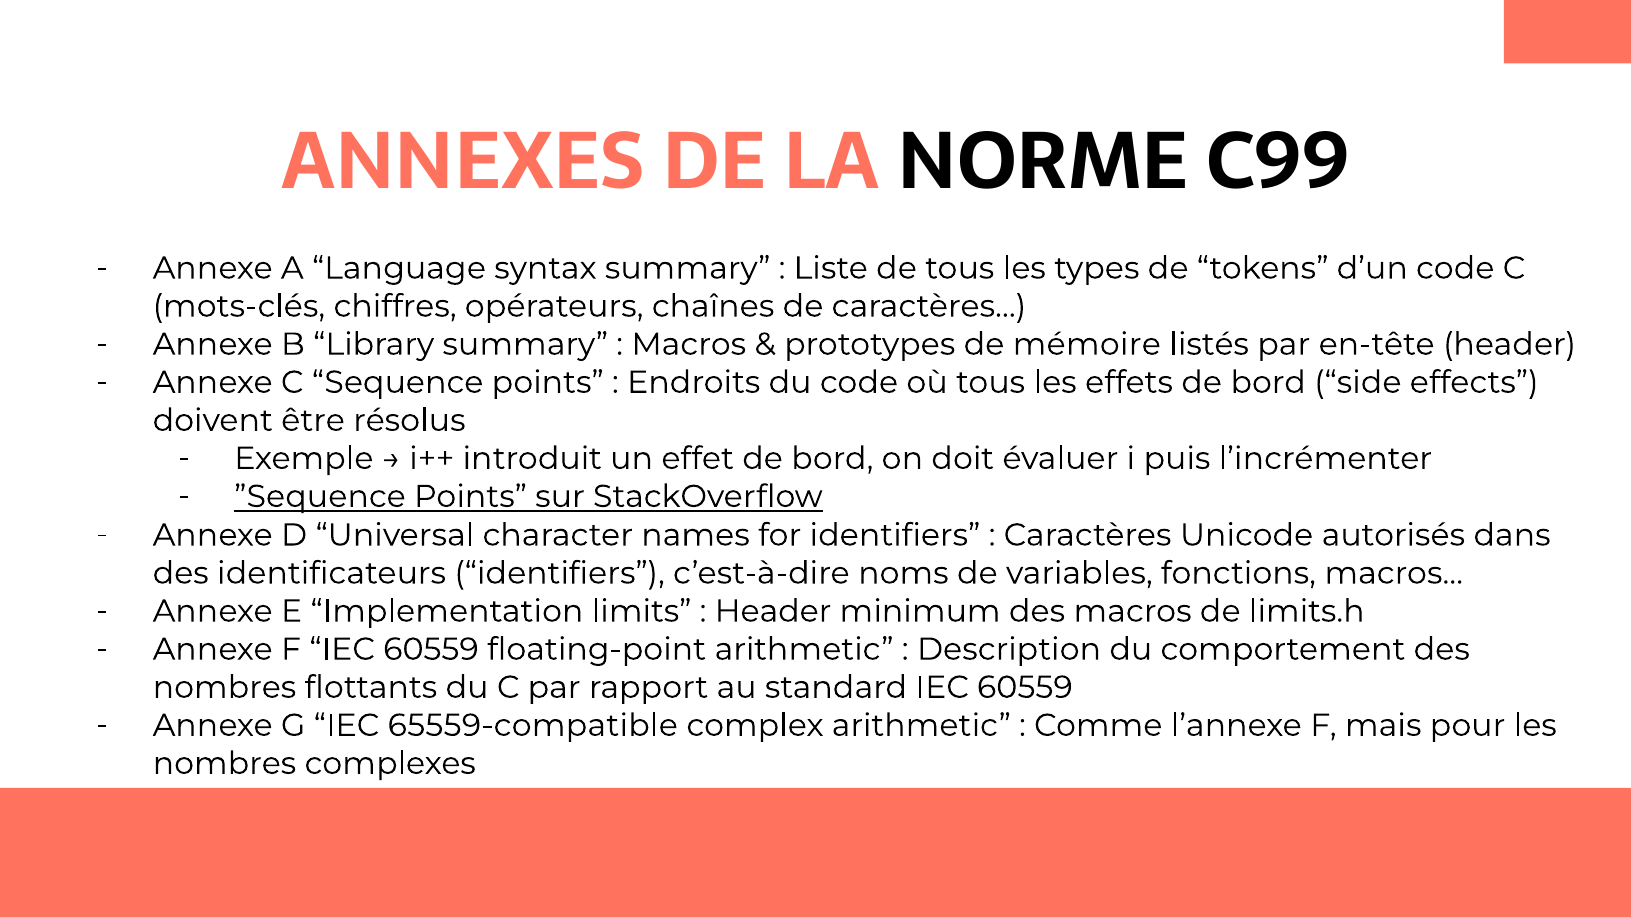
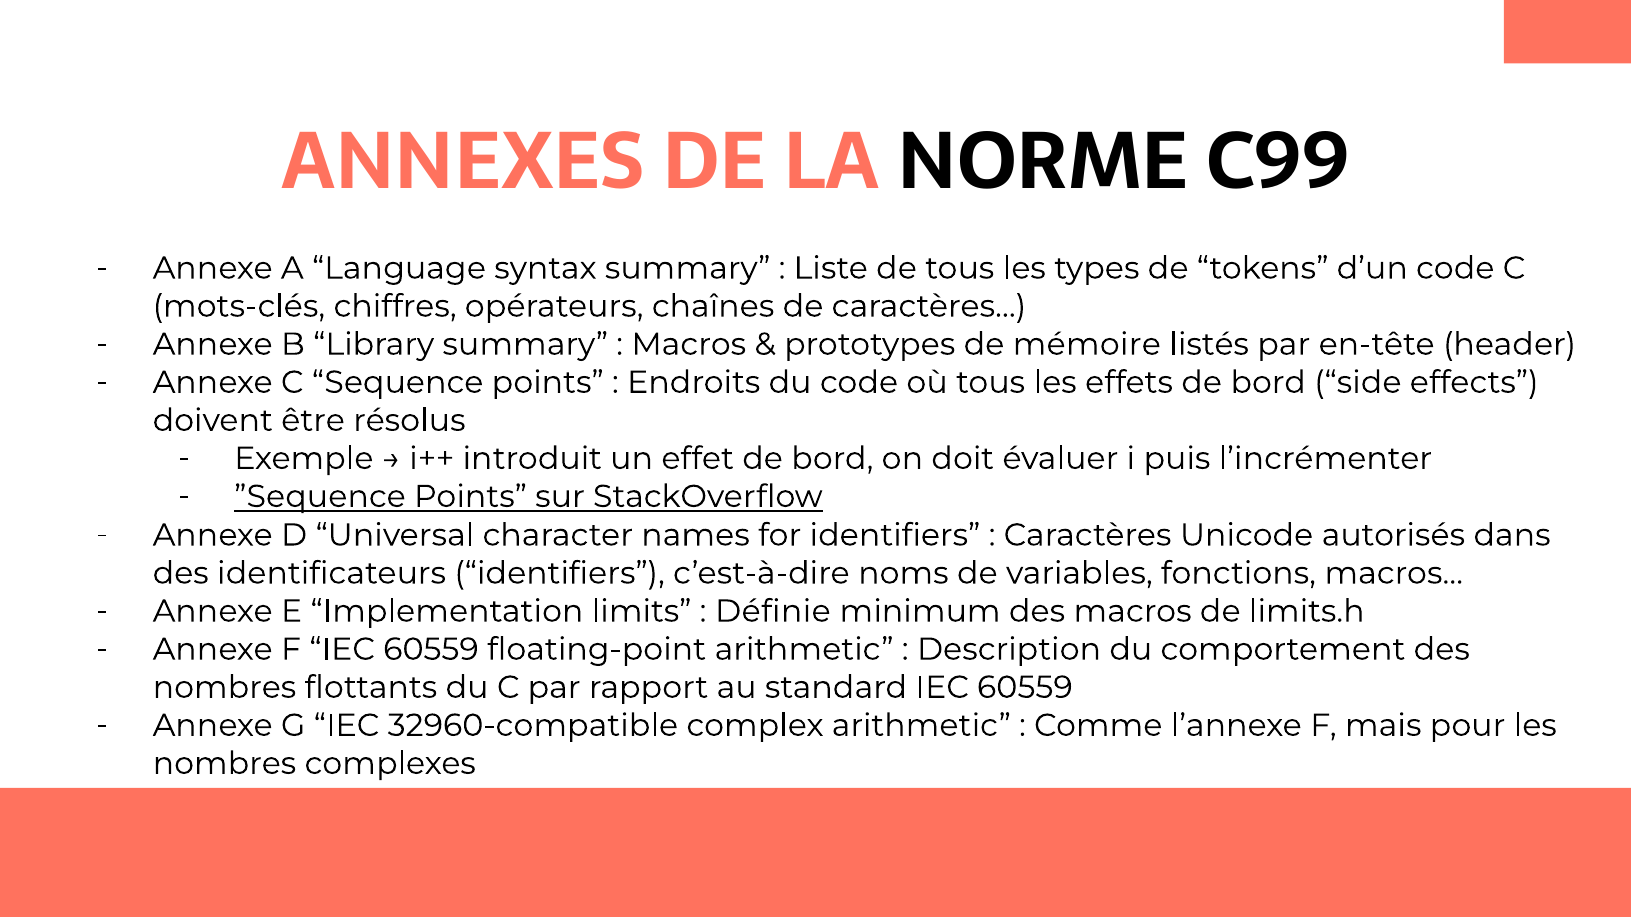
Header: Header -> Définie (773, 611)
65559-compatible: 65559-compatible -> 32960-compatible (533, 726)
